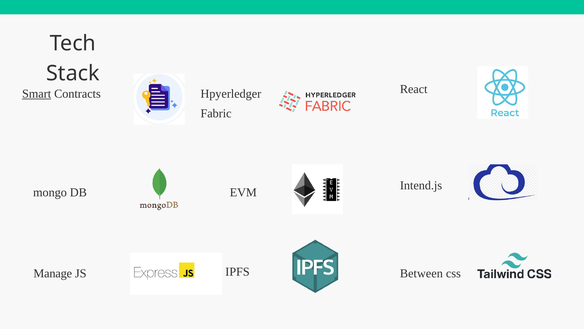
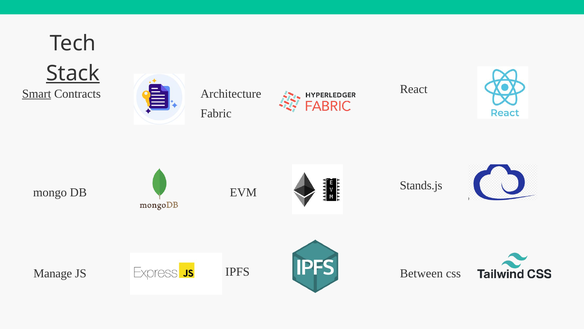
Stack underline: none -> present (73, 73)
Hpyerledger: Hpyerledger -> Architecture (231, 94)
Intend.js: Intend.js -> Stands.js (421, 185)
